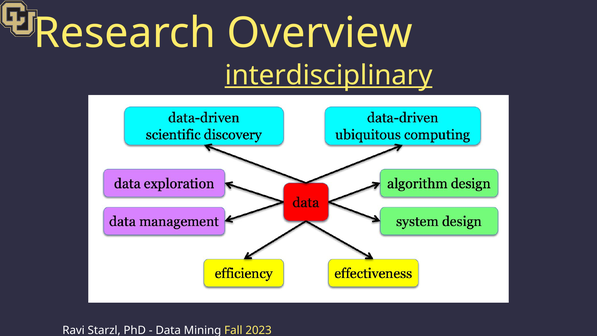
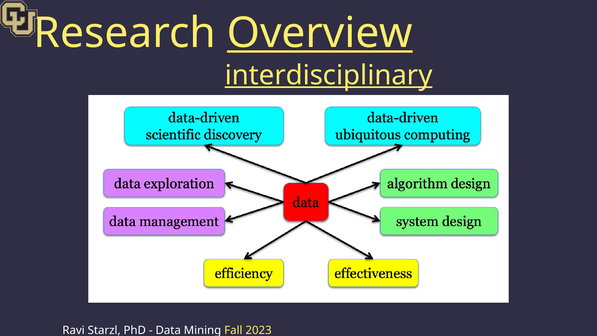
Overview underline: none -> present (320, 33)
